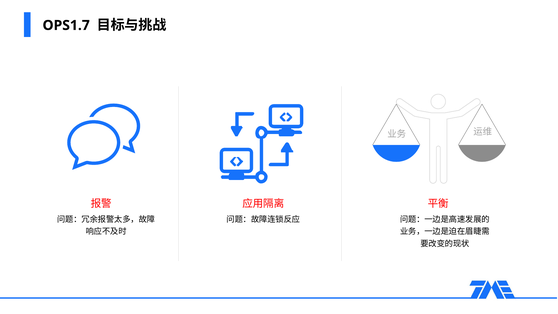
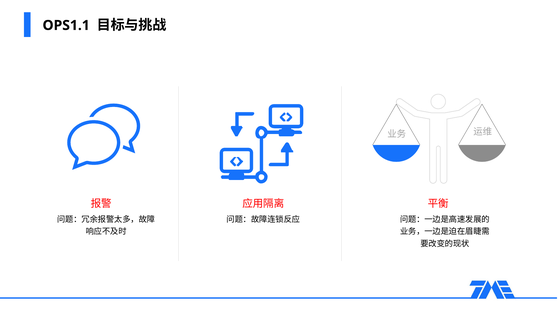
OPS1.7: OPS1.7 -> OPS1.1 (66, 25)
